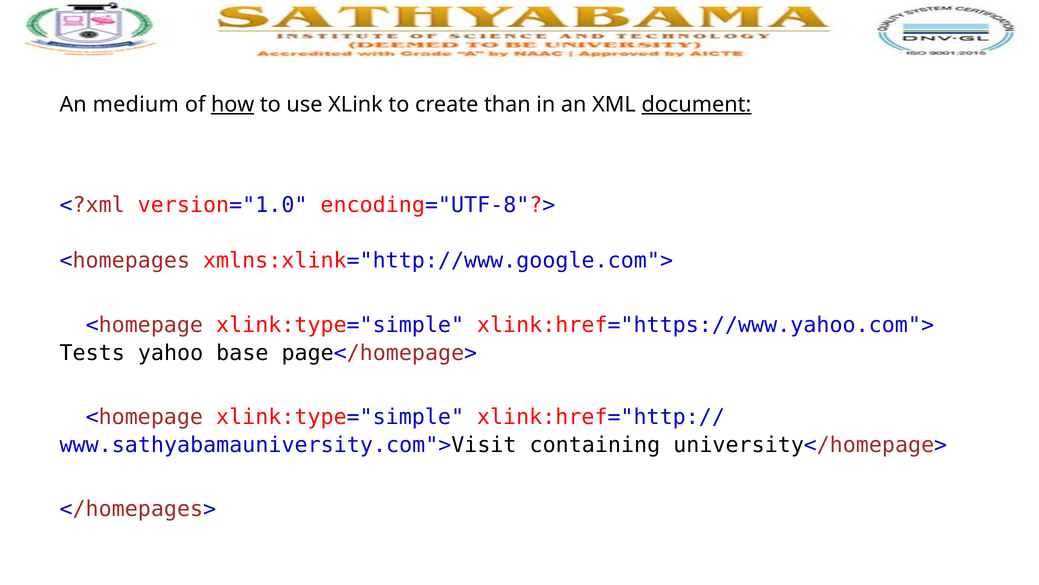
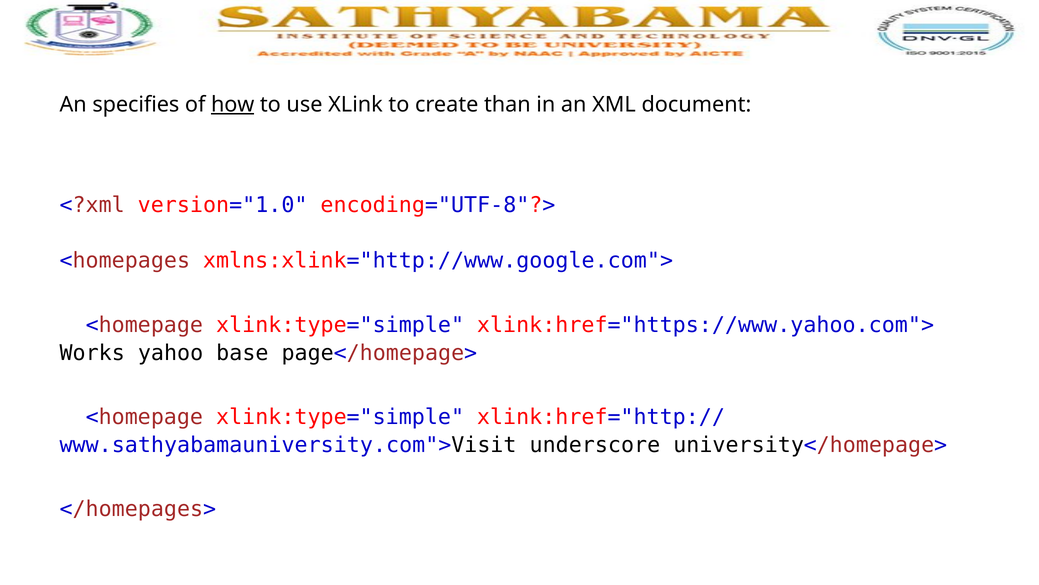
medium: medium -> specifies (136, 104)
document underline: present -> none (696, 104)
Tests: Tests -> Works (92, 353)
containing: containing -> underscore (595, 445)
